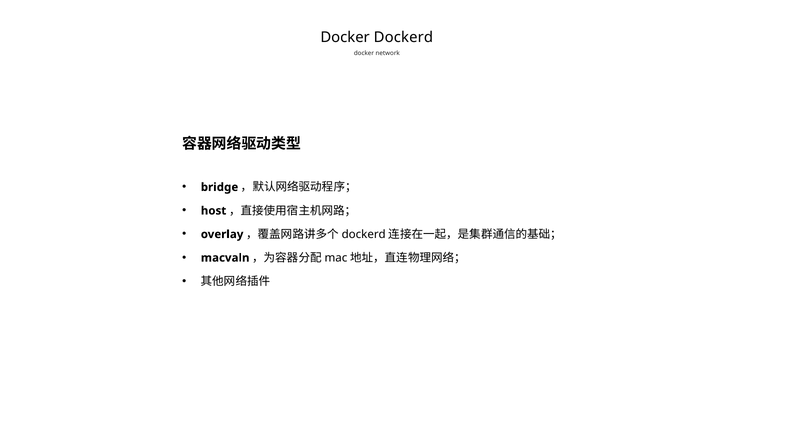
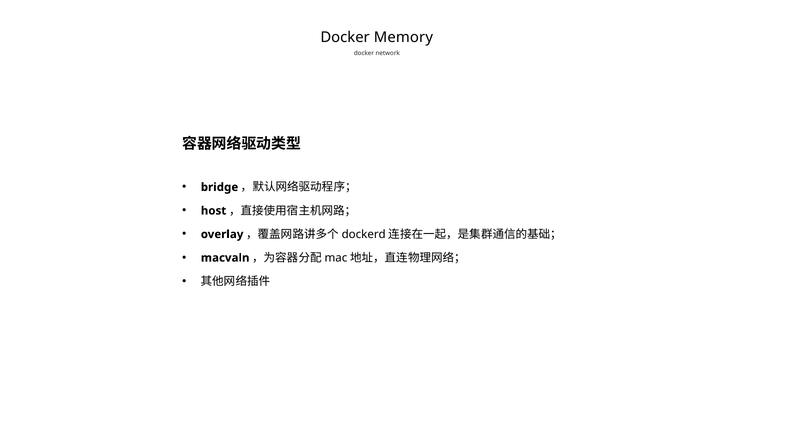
Dockerd: Dockerd -> Memory (403, 38)
